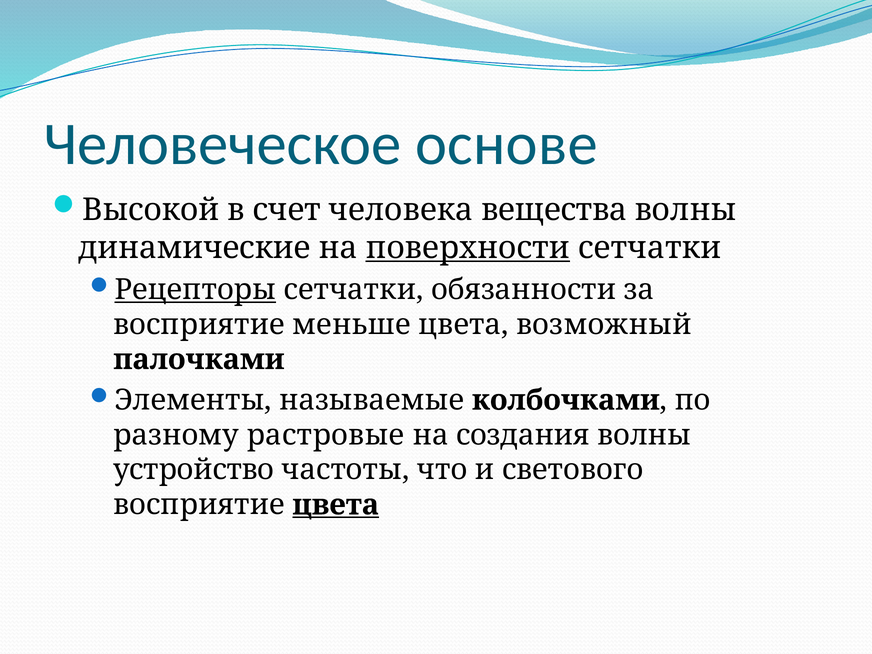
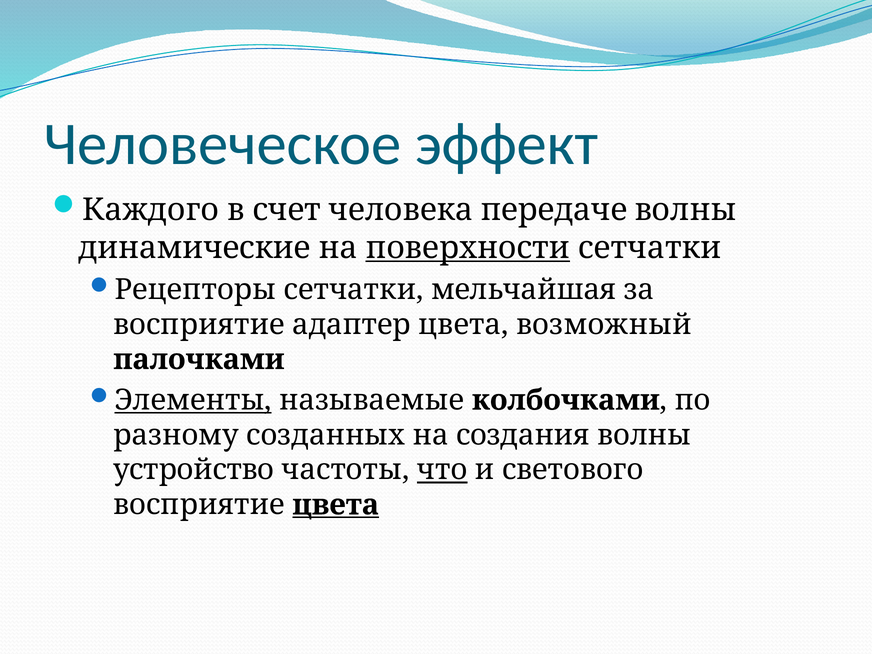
основе: основе -> эффект (507, 144)
Высокой: Высокой -> Каждого (151, 210)
вещества: вещества -> передаче (554, 210)
Рецепторы underline: present -> none (195, 290)
обязанности: обязанности -> мельчайшая (524, 290)
меньше: меньше -> адаптер (352, 325)
Элементы underline: none -> present (193, 400)
растровые: растровые -> созданных (326, 435)
что underline: none -> present (442, 470)
